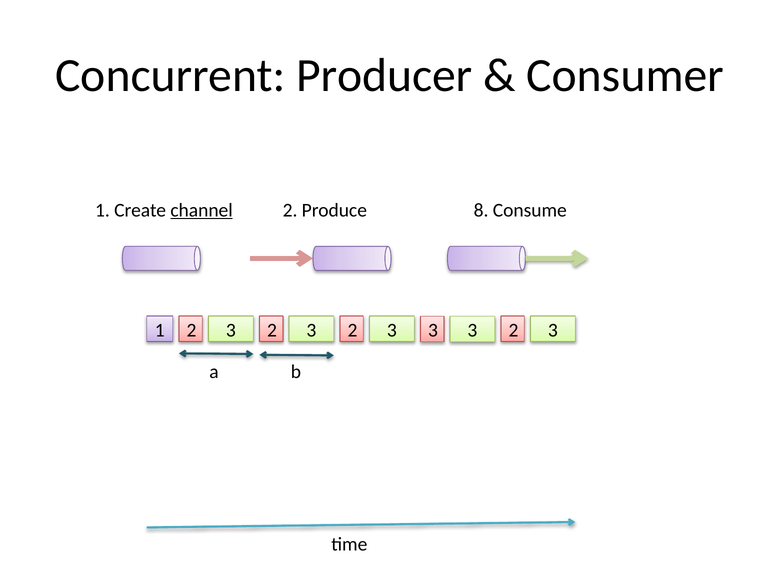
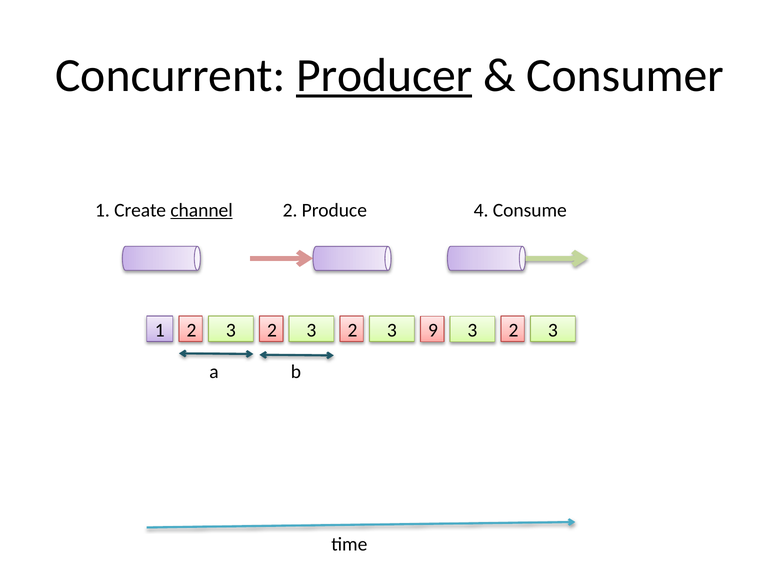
Producer underline: none -> present (384, 76)
8: 8 -> 4 (481, 210)
3: 3 -> 9 (433, 330)
